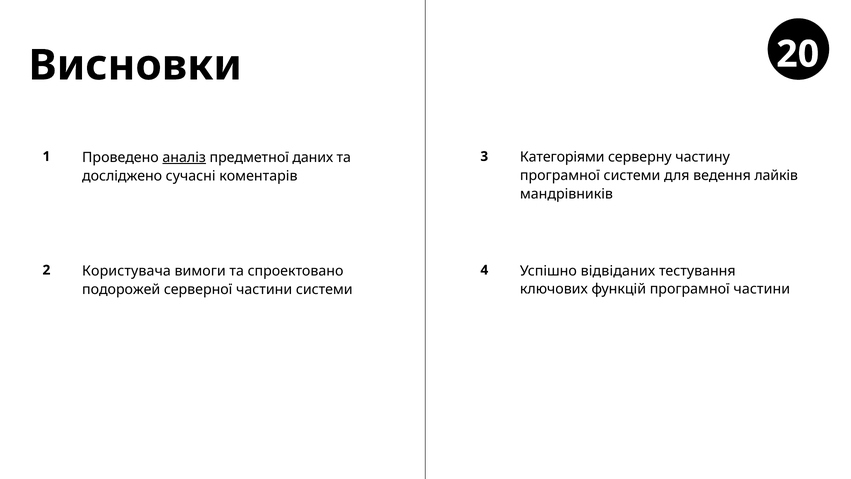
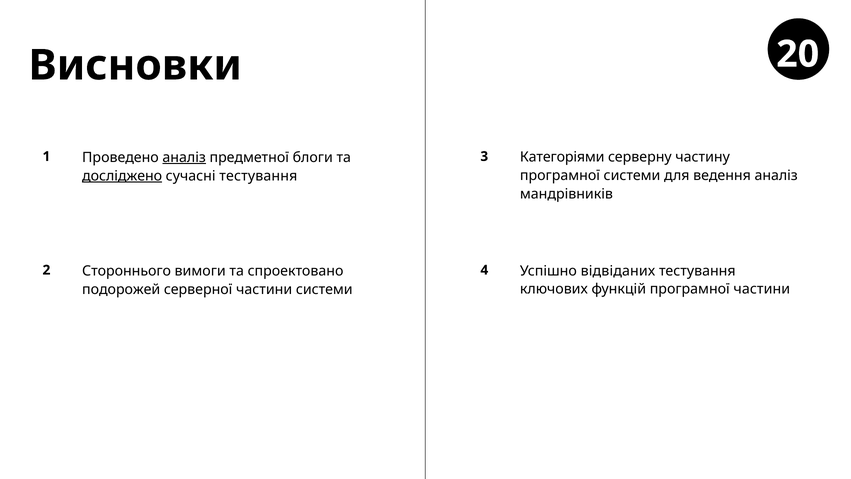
даних: даних -> блоги (313, 157)
ведення лайків: лайків -> аналіз (776, 176)
досліджено underline: none -> present (122, 176)
сучасні коментарів: коментарів -> тестування (258, 176)
Користувача: Користувача -> Стороннього (127, 271)
